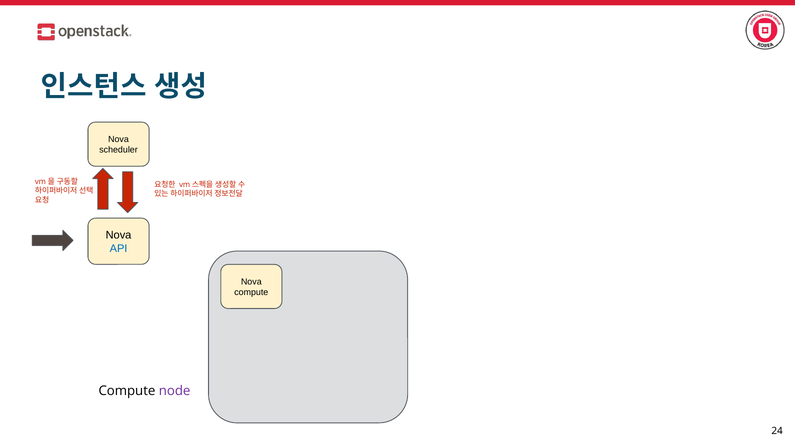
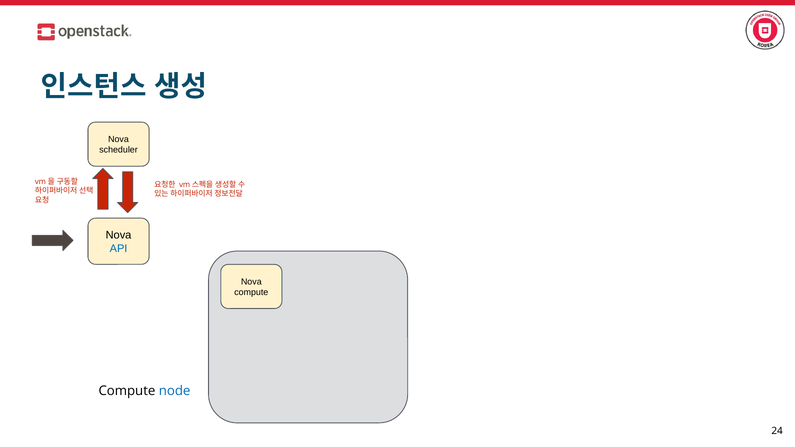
node colour: purple -> blue (175, 391)
